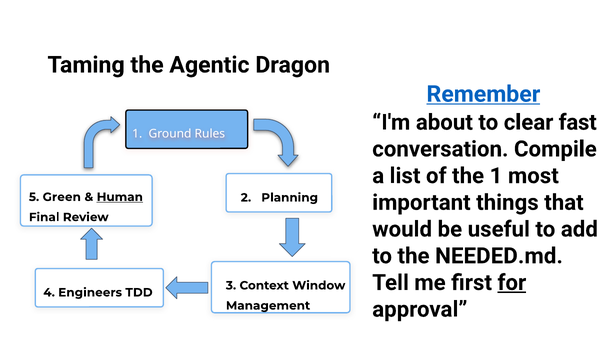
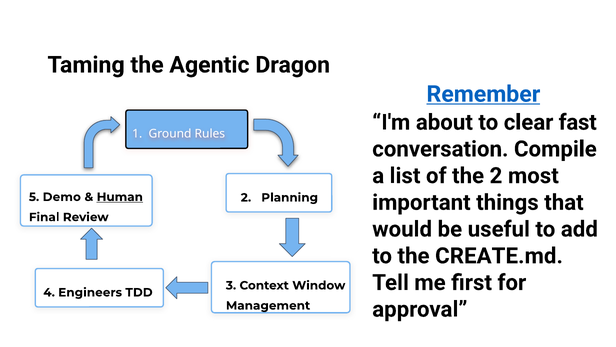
the 1: 1 -> 2 (496, 176)
Green: Green -> Demo (62, 197)
NEEDED.md: NEEDED.md -> CREATE.md (499, 256)
for underline: present -> none (512, 282)
